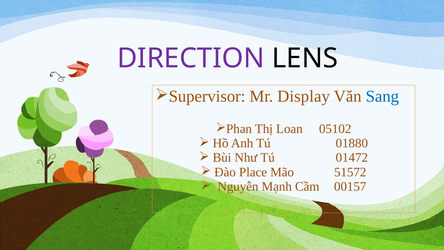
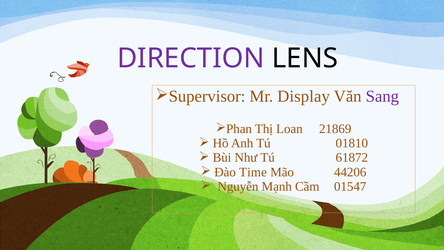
Sang colour: blue -> purple (382, 96)
05102: 05102 -> 21869 (335, 129)
01880: 01880 -> 01810 (352, 143)
01472: 01472 -> 61872 (352, 158)
Place: Place -> Time (253, 172)
51572: 51572 -> 44206 (350, 172)
00157: 00157 -> 01547 (350, 186)
